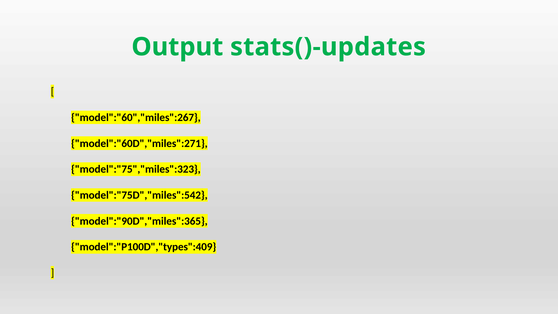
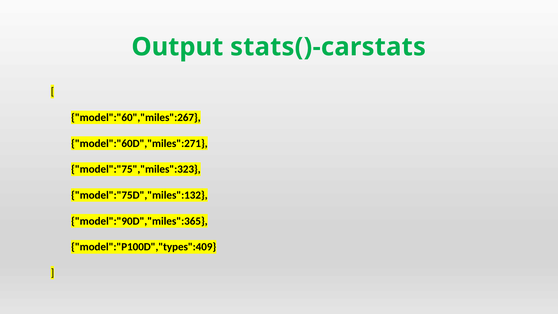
stats()-updates: stats()-updates -> stats()-carstats (328, 47)
model":"75D","miles":542: model":"75D","miles":542 -> model":"75D","miles":132 (139, 195)
